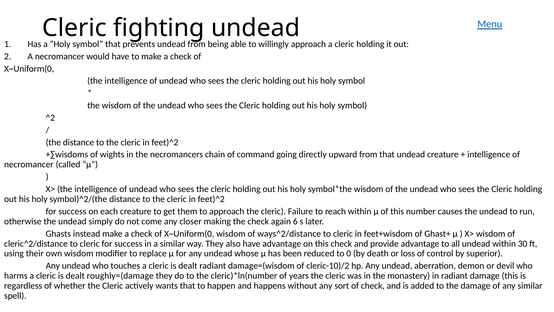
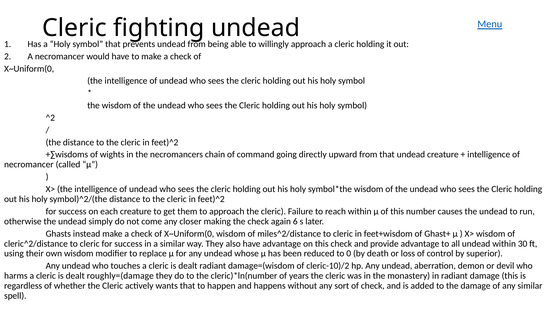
ways^2/distance: ways^2/distance -> miles^2/distance (289, 233)
